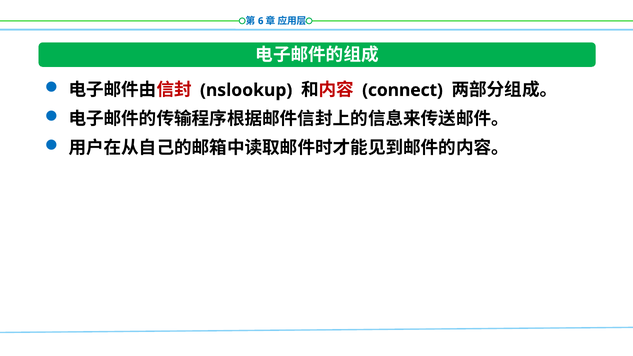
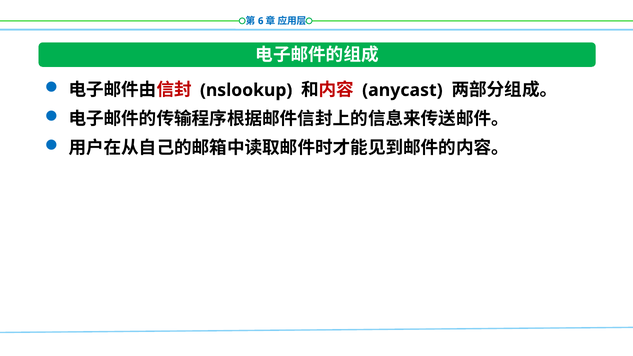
connect: connect -> anycast (402, 90)
